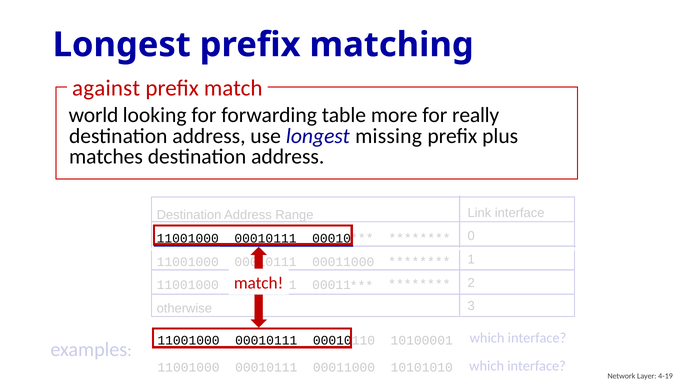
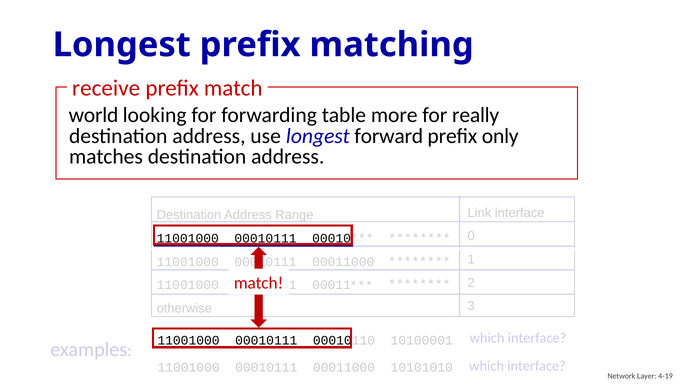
against: against -> receive (106, 88)
missing: missing -> forward (389, 136)
plus: plus -> only (500, 136)
